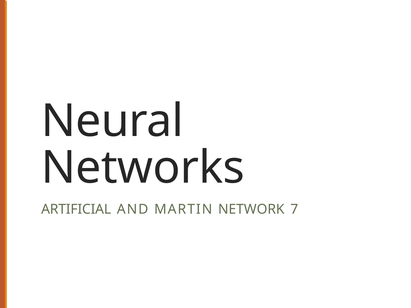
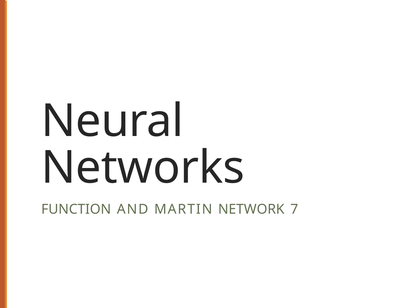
ARTIFICIAL: ARTIFICIAL -> FUNCTION (76, 210)
